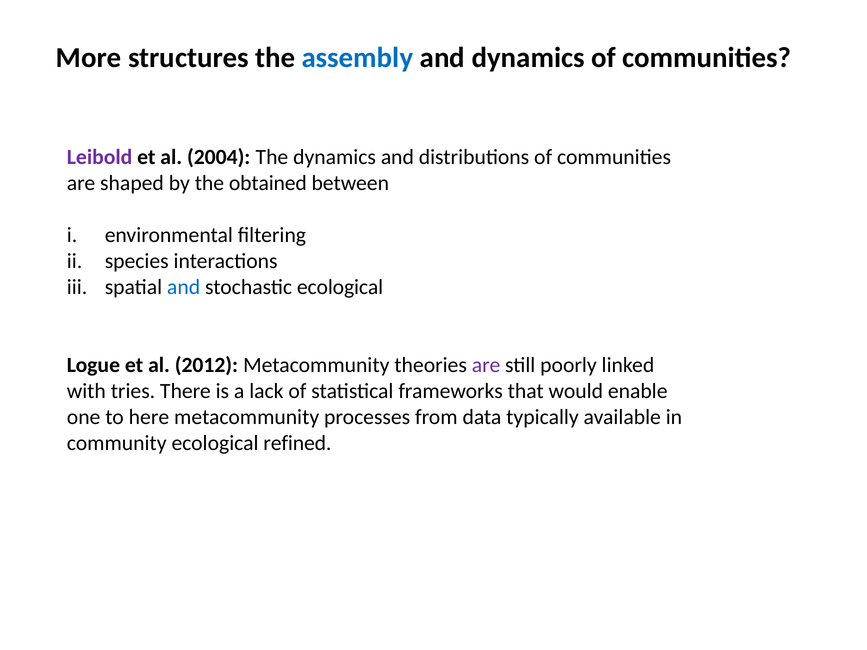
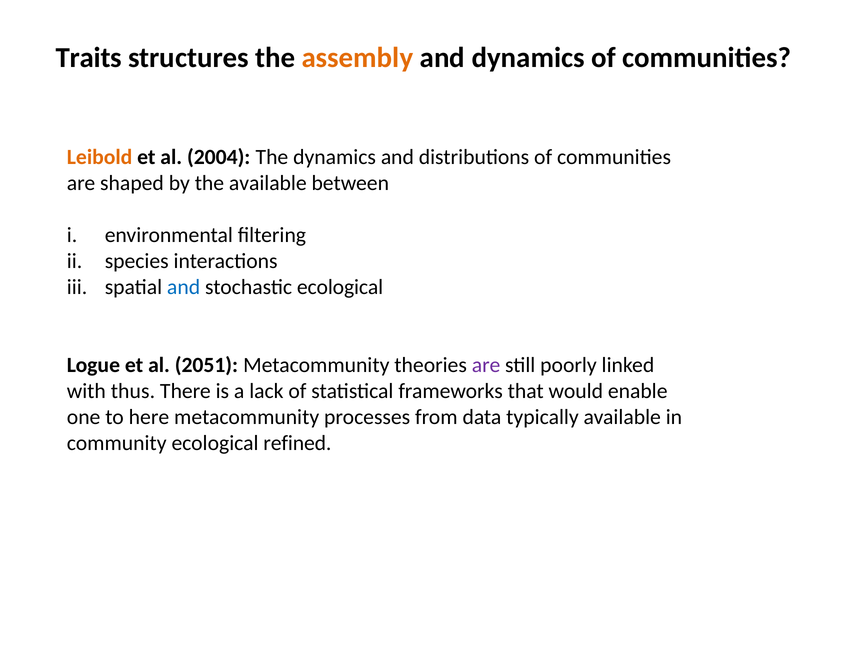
More: More -> Traits (89, 58)
assembly colour: blue -> orange (357, 58)
Leibold colour: purple -> orange (100, 157)
the obtained: obtained -> available (268, 183)
2012: 2012 -> 2051 (206, 365)
tries: tries -> thus (133, 391)
